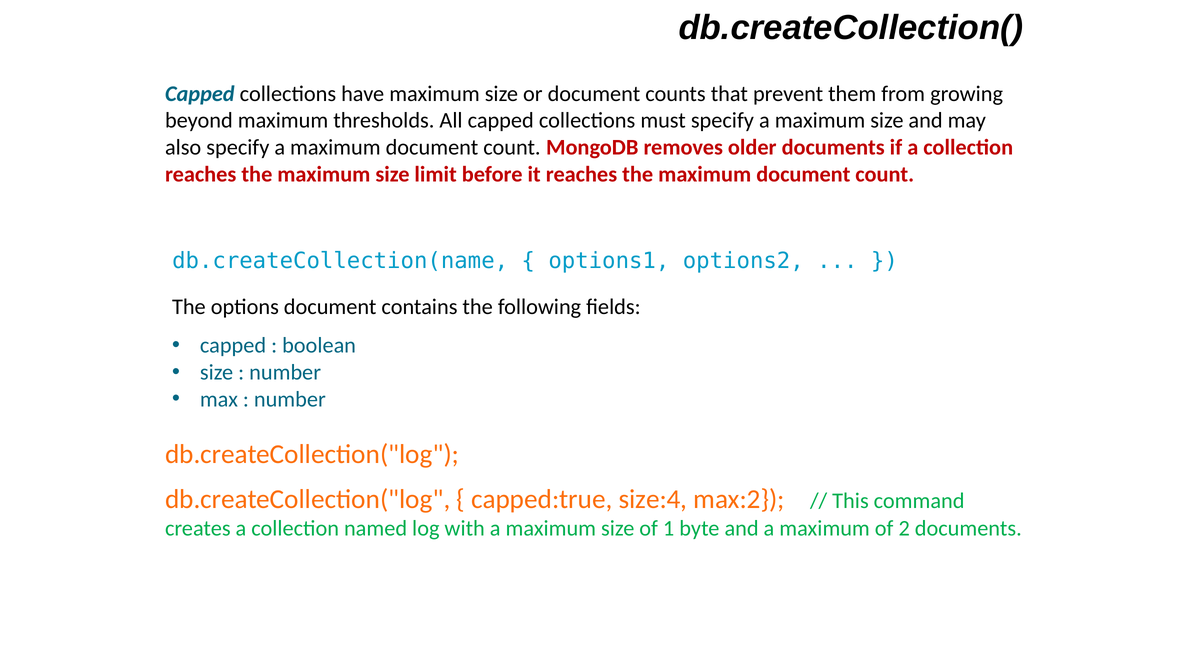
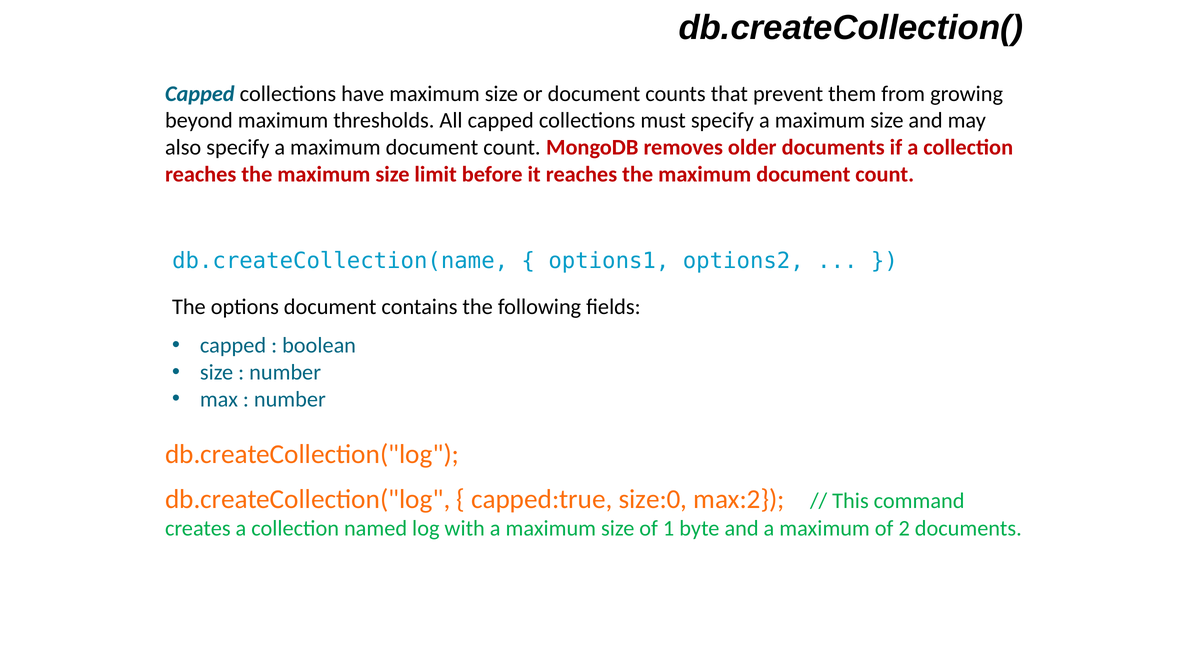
size:4: size:4 -> size:0 (653, 499)
